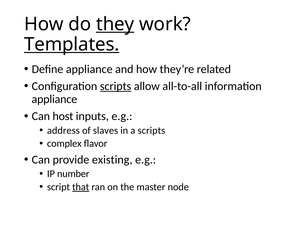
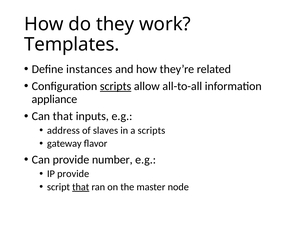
they underline: present -> none (115, 24)
Templates underline: present -> none (72, 44)
Define appliance: appliance -> instances (89, 69)
Can host: host -> that (63, 116)
complex: complex -> gateway (64, 143)
existing: existing -> number (112, 159)
IP number: number -> provide (73, 173)
